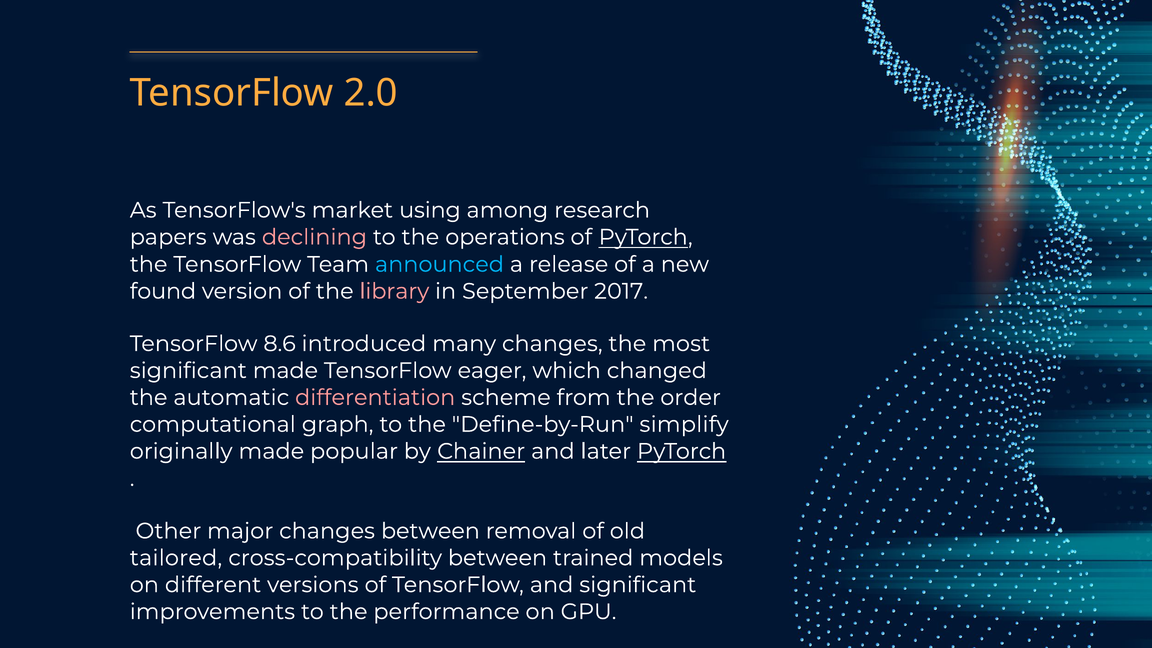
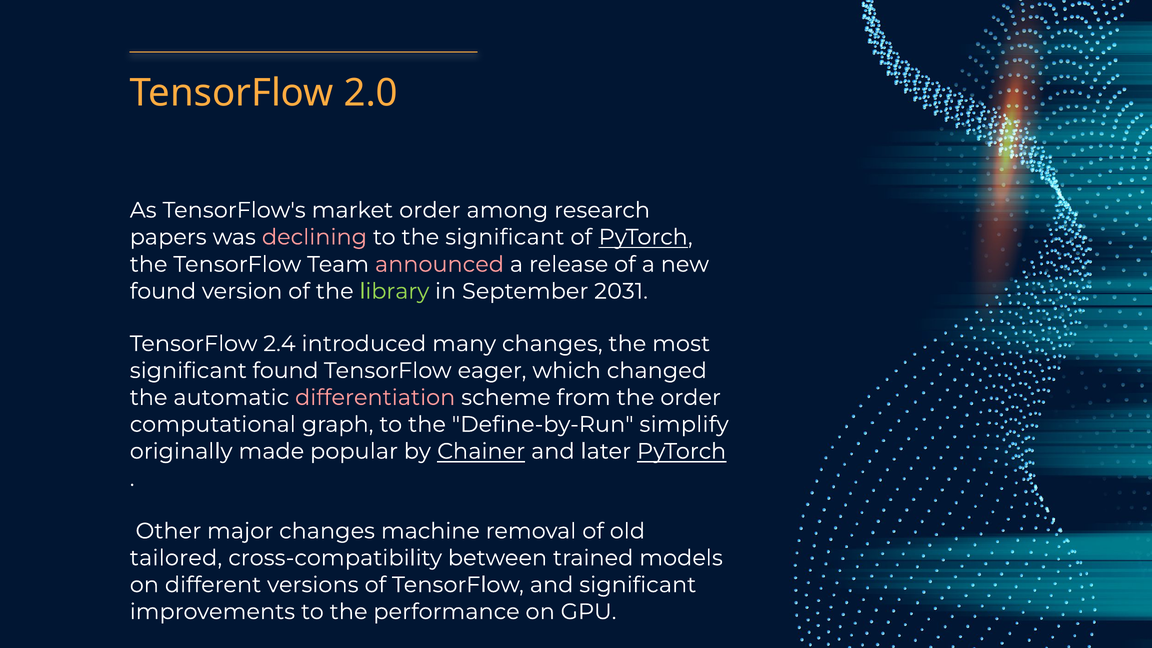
market using: using -> order (430, 210)
the operations: operations -> significant (505, 237)
announced colour: light blue -> pink (439, 264)
library colour: pink -> light green (394, 291)
2017: 2017 -> 2031 (621, 291)
8.6: 8.6 -> 2.4 (279, 344)
significant made: made -> found (285, 371)
changes between: between -> machine (430, 531)
